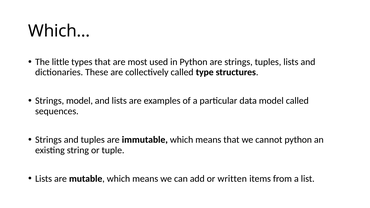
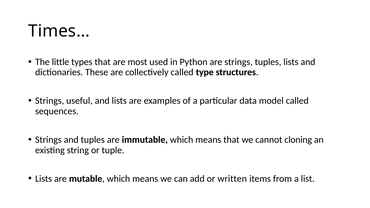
Which…: Which… -> Times… (59, 31)
Strings model: model -> useful (79, 101)
cannot python: python -> cloning (298, 140)
